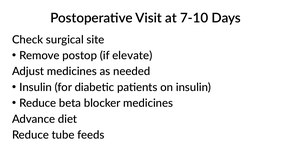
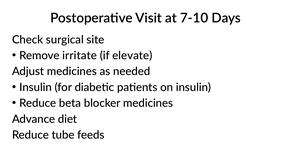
postop: postop -> irritate (80, 56)
